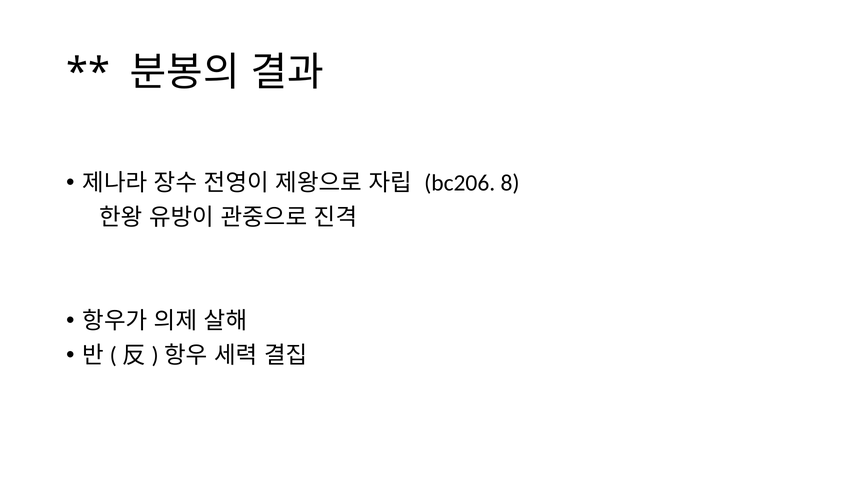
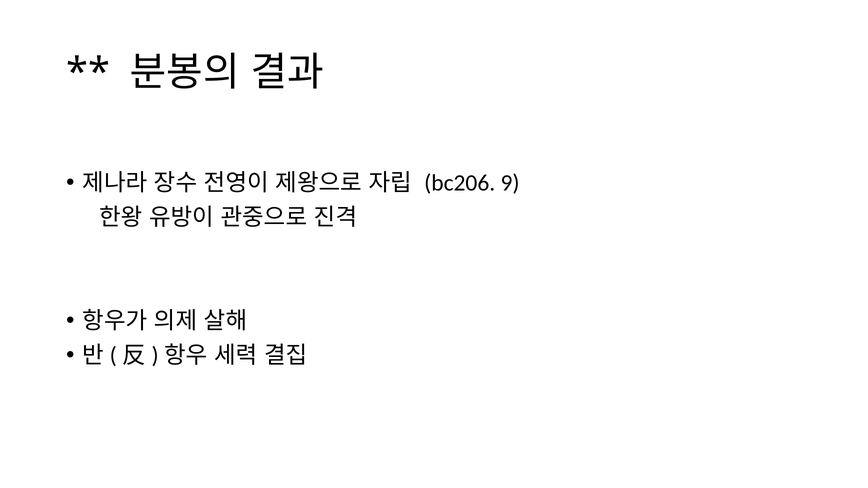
8: 8 -> 9 (510, 183)
